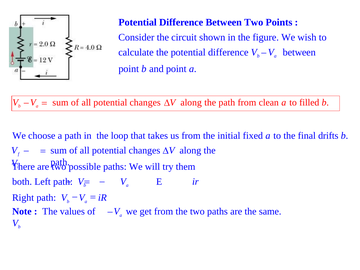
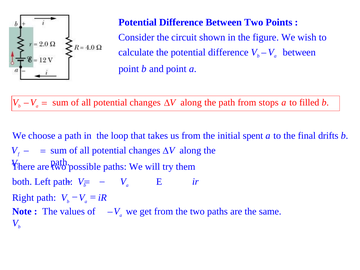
clean: clean -> stops (269, 103)
fixed: fixed -> spent (253, 136)
